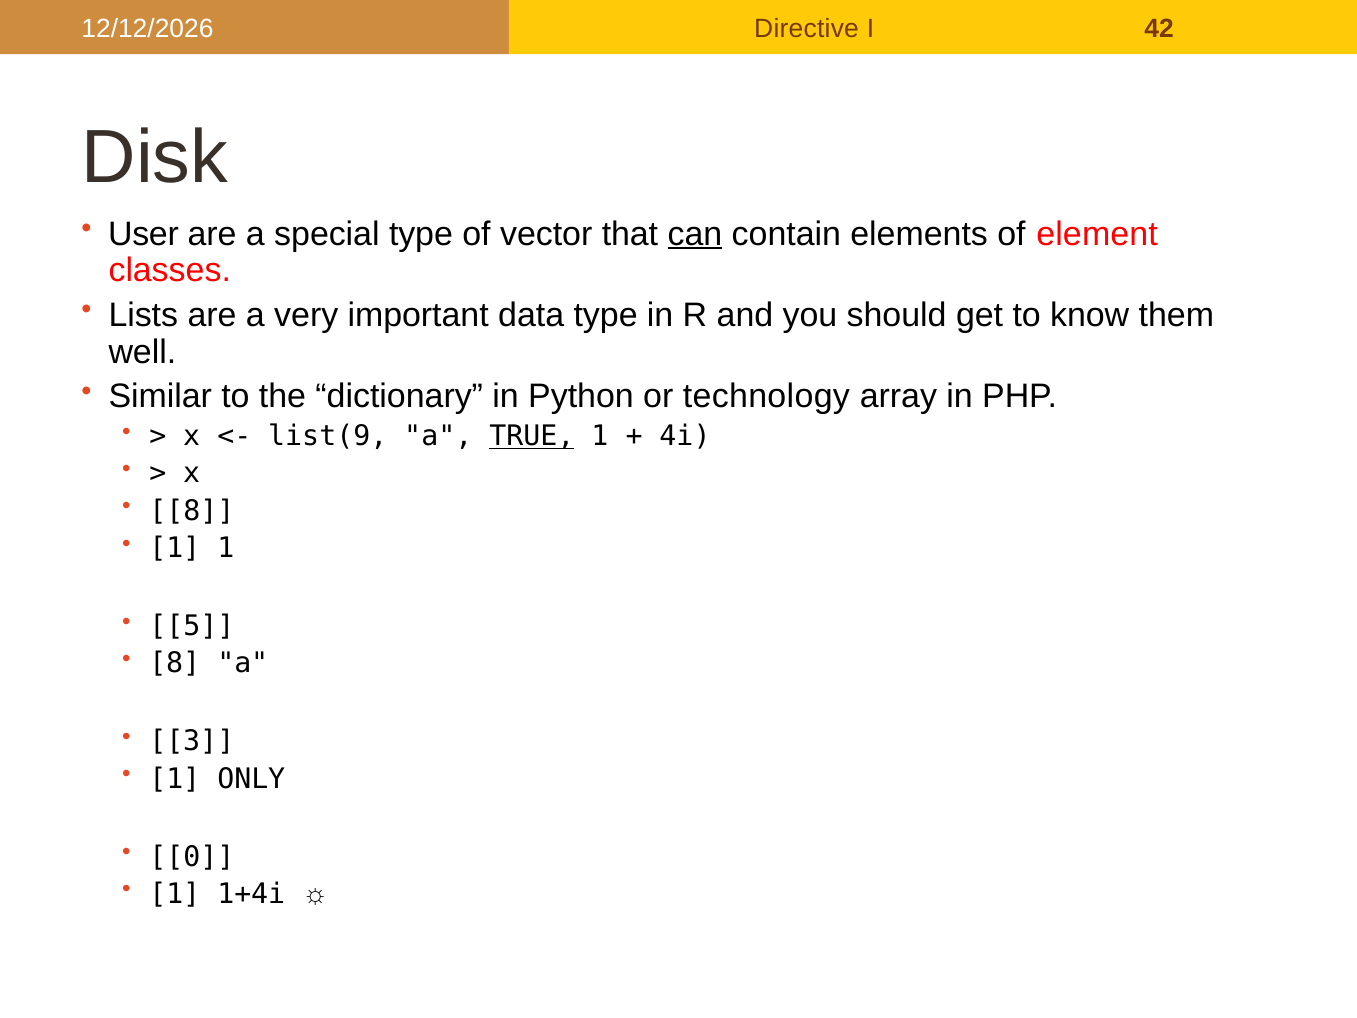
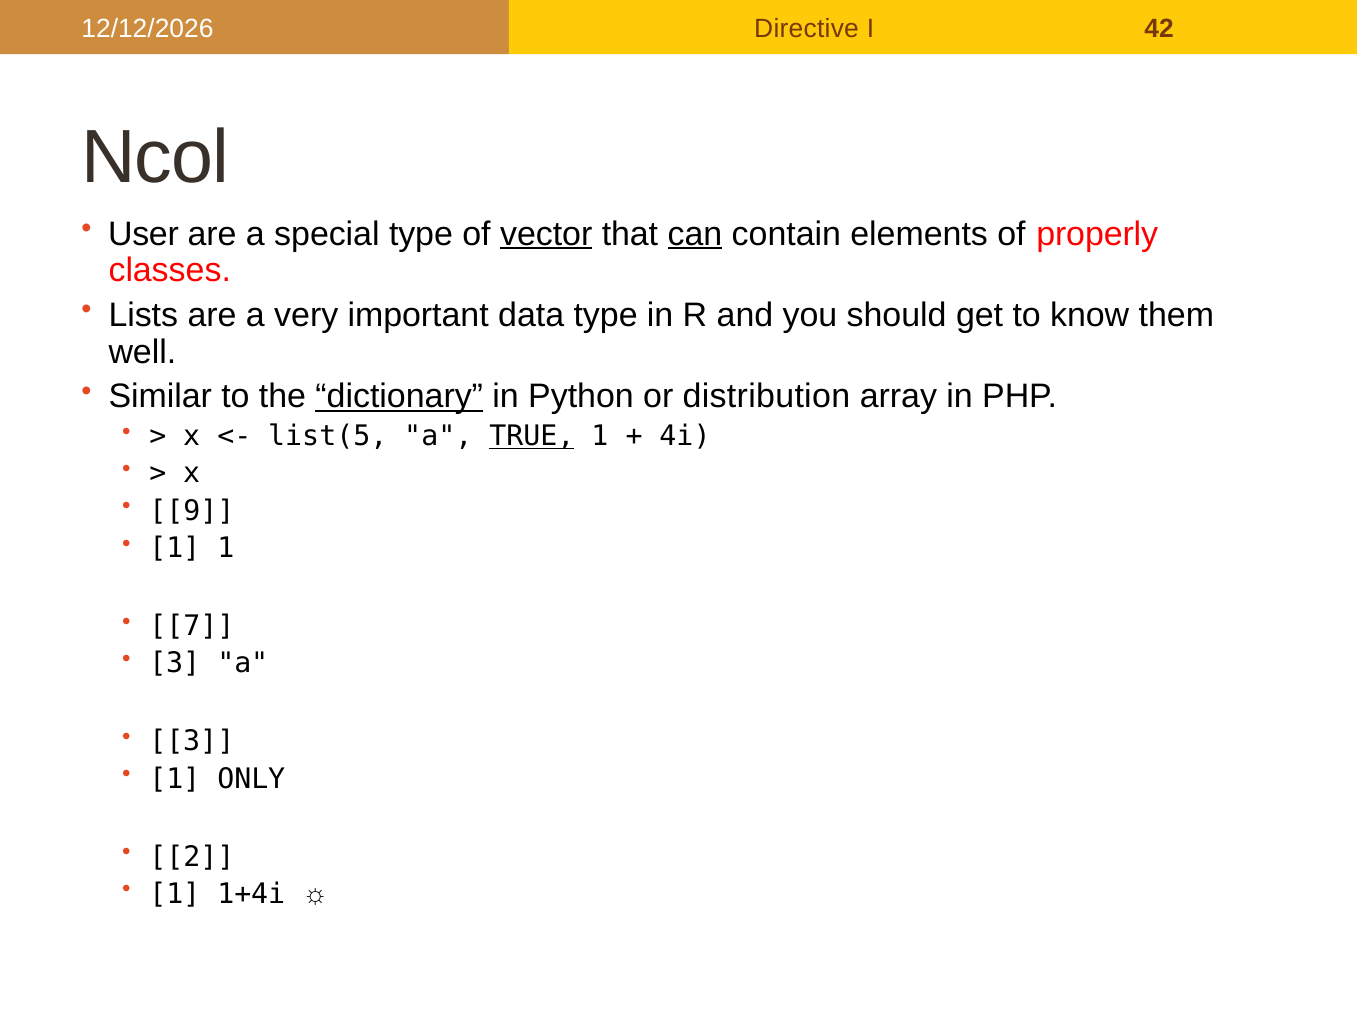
Disk: Disk -> Ncol (155, 158)
vector underline: none -> present (546, 234)
element: element -> properly (1097, 234)
dictionary underline: none -> present (399, 397)
technology: technology -> distribution (766, 397)
list(9: list(9 -> list(5 (328, 436)
8: 8 -> 9 (192, 511)
5: 5 -> 7 (192, 626)
8: 8 -> 3 (175, 663)
0: 0 -> 2 (192, 857)
